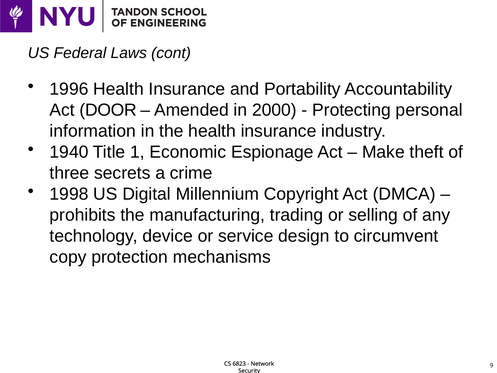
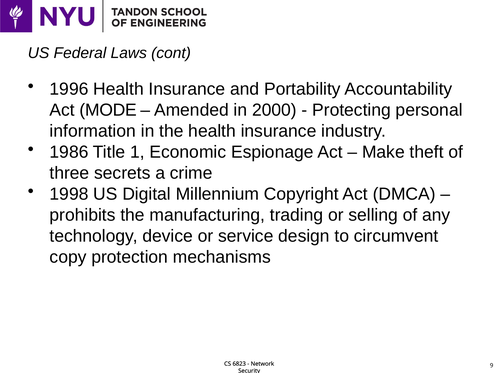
DOOR: DOOR -> MODE (108, 110)
1940: 1940 -> 1986 (69, 152)
